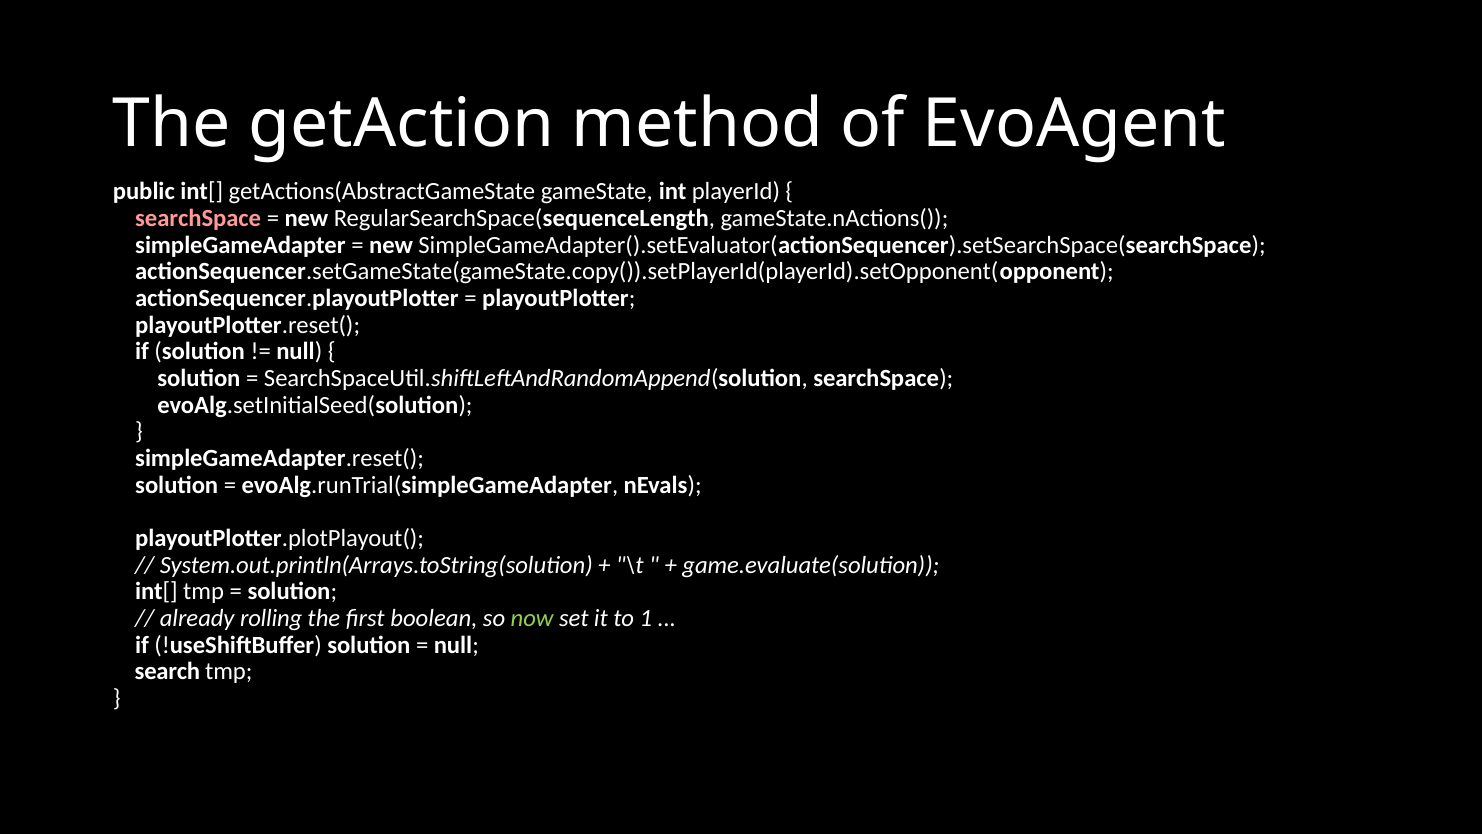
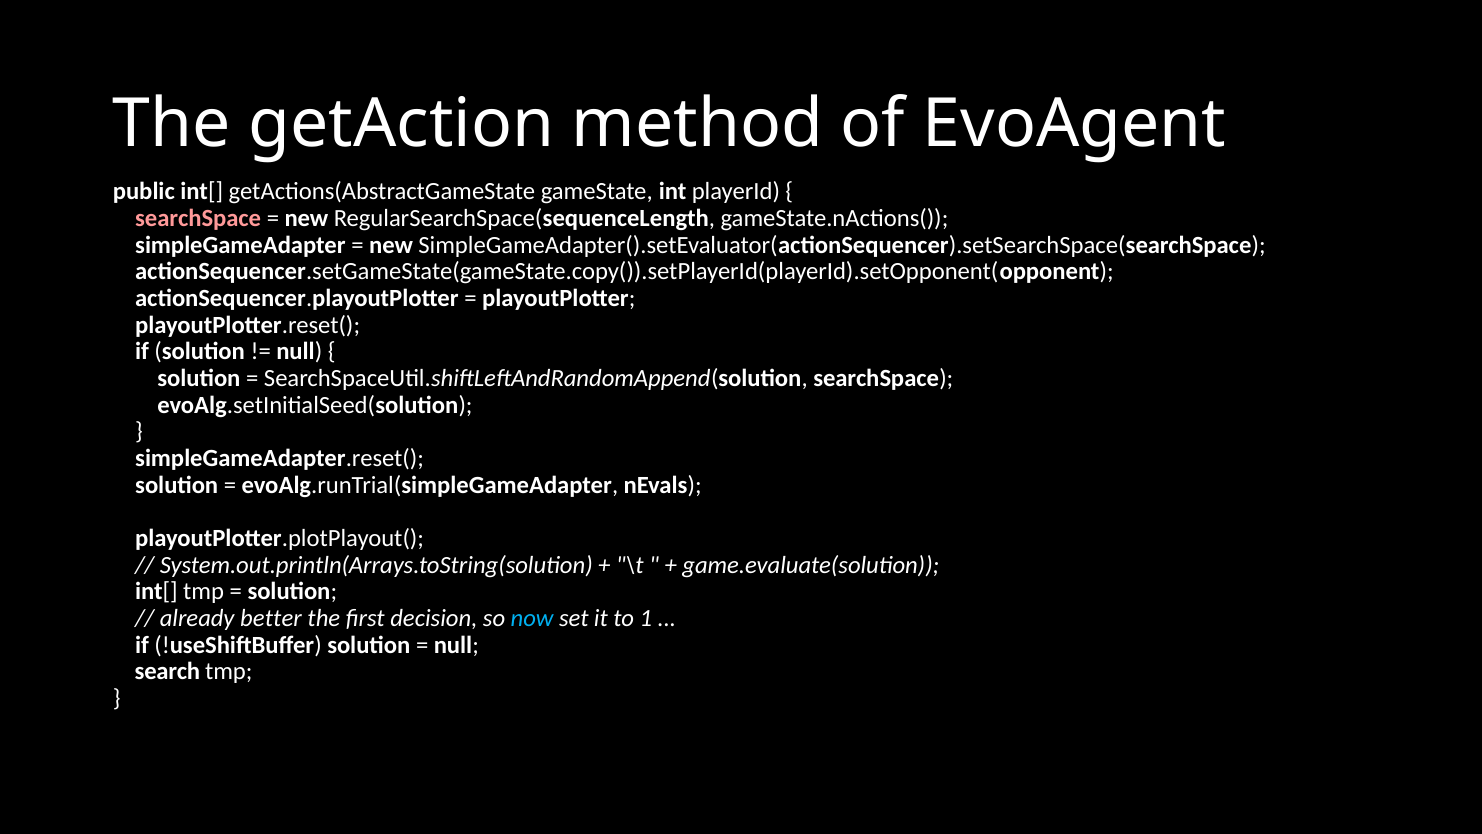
rolling: rolling -> better (271, 618)
boolean: boolean -> decision (434, 618)
now colour: light green -> light blue (532, 618)
